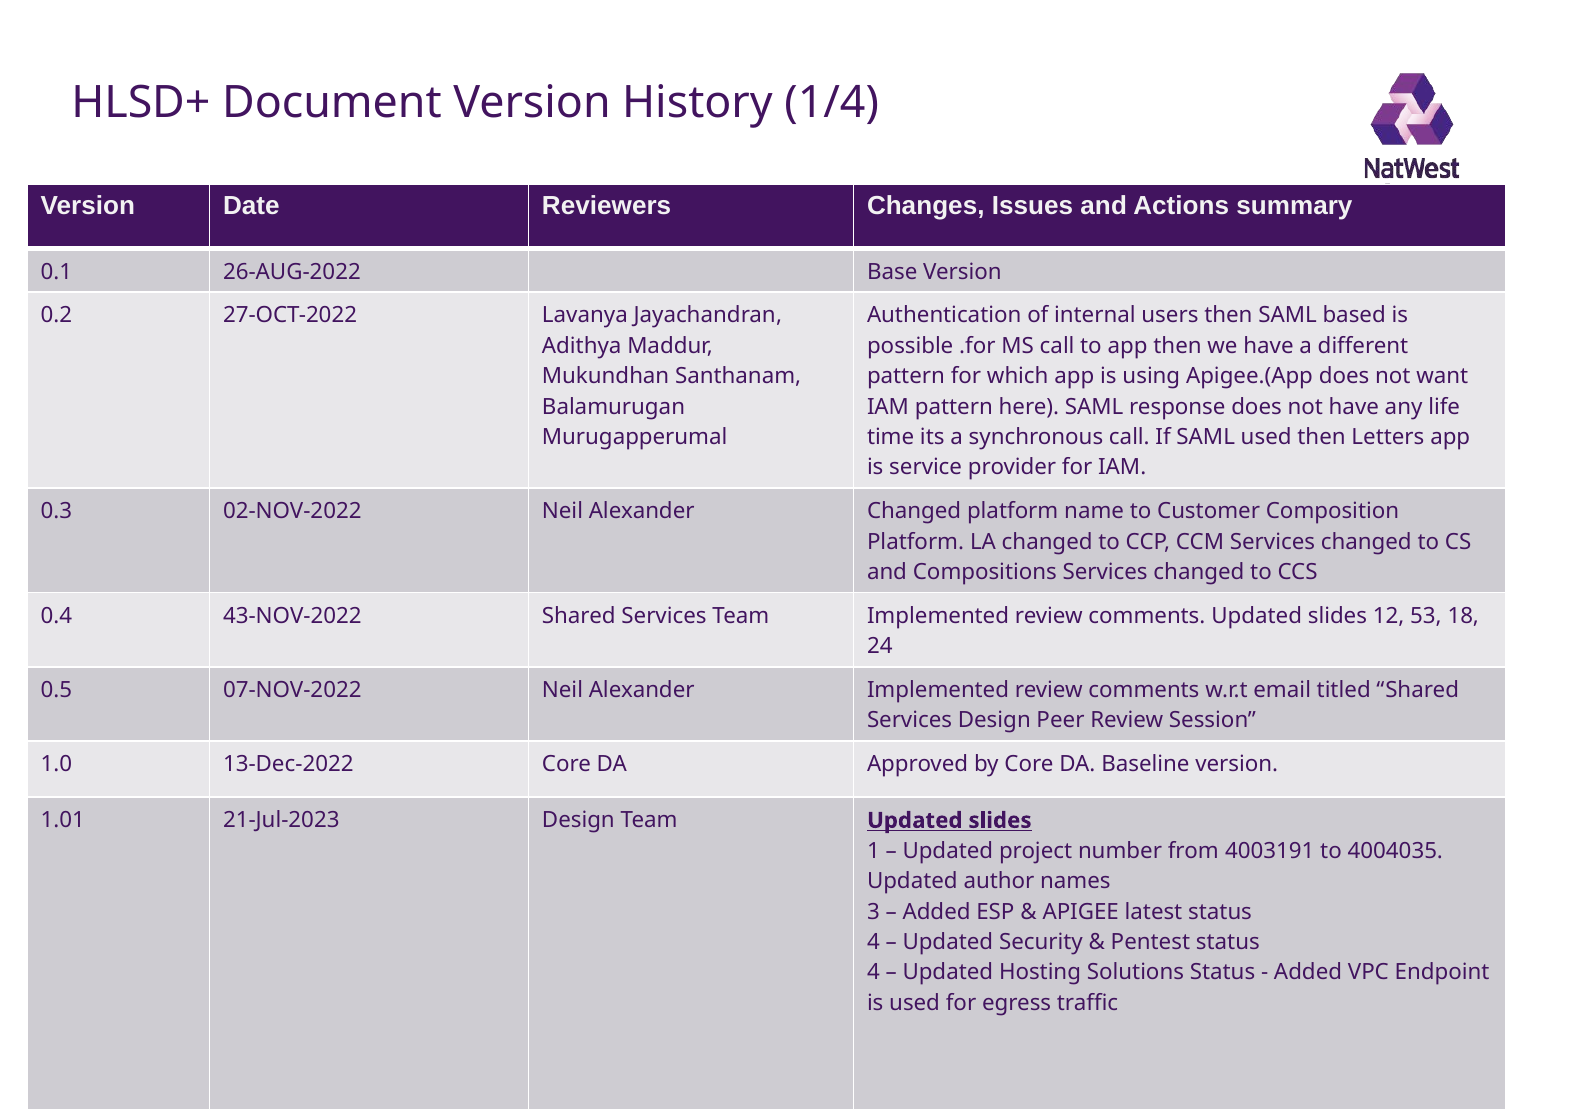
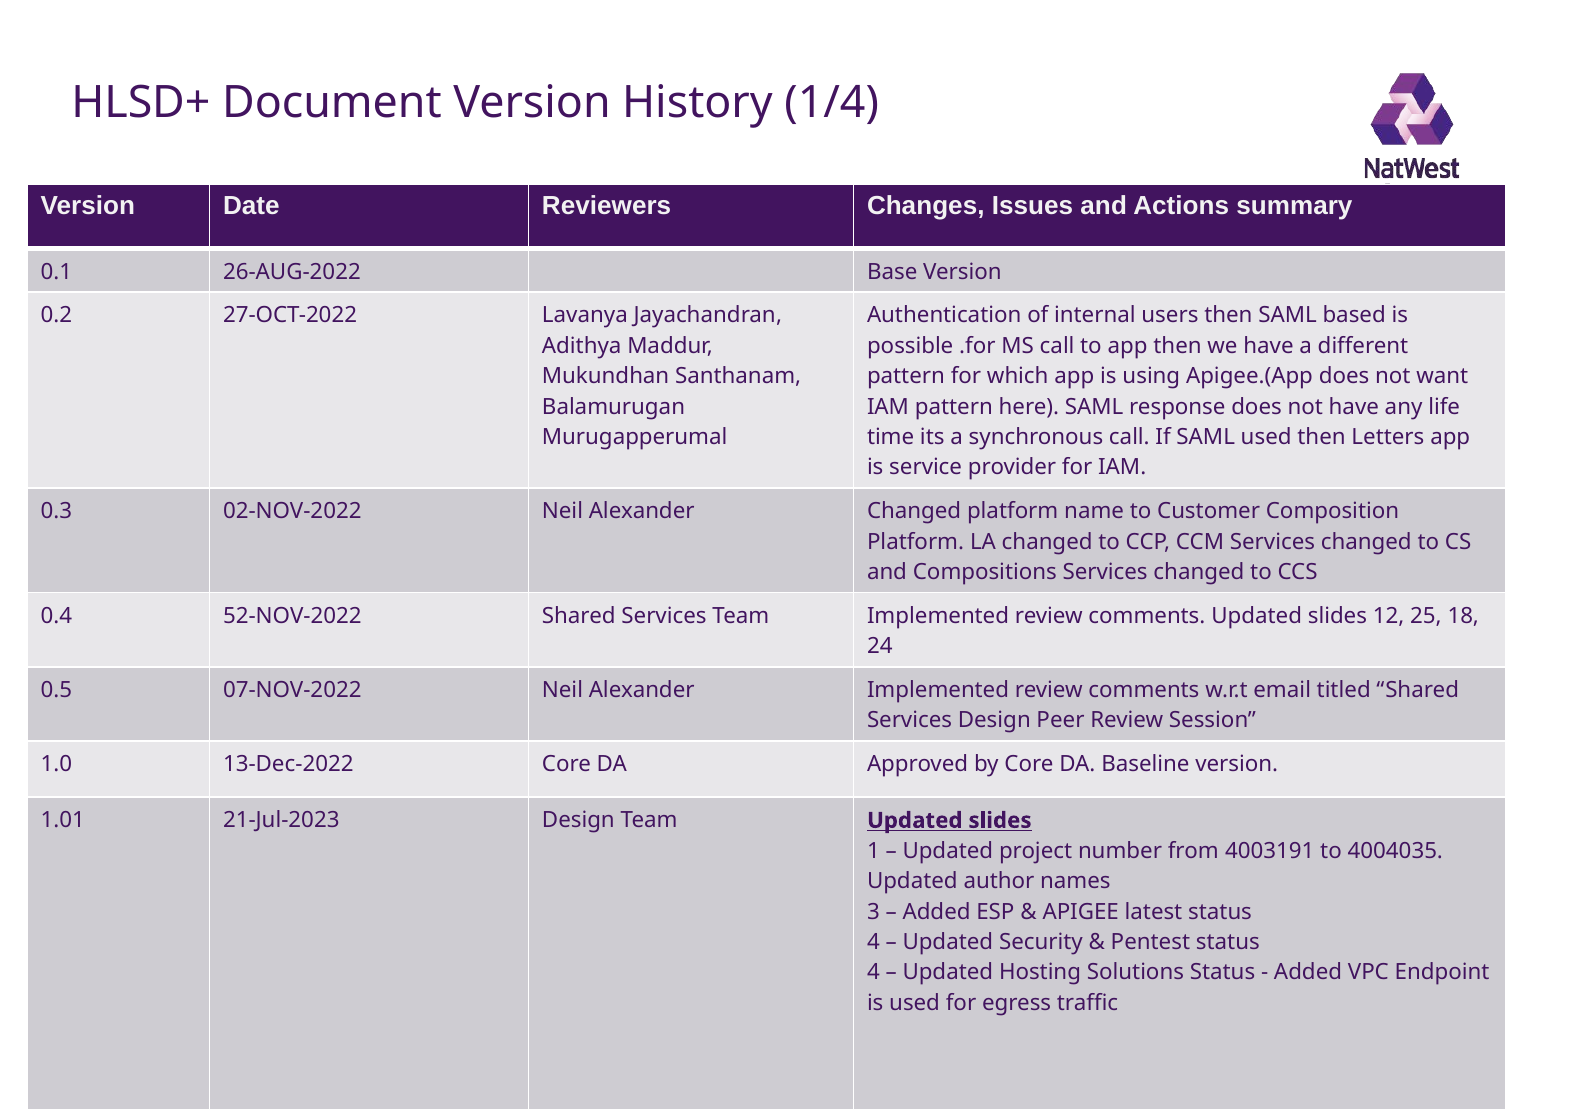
43-NOV-2022: 43-NOV-2022 -> 52-NOV-2022 (292, 616)
53: 53 -> 25 (1426, 616)
